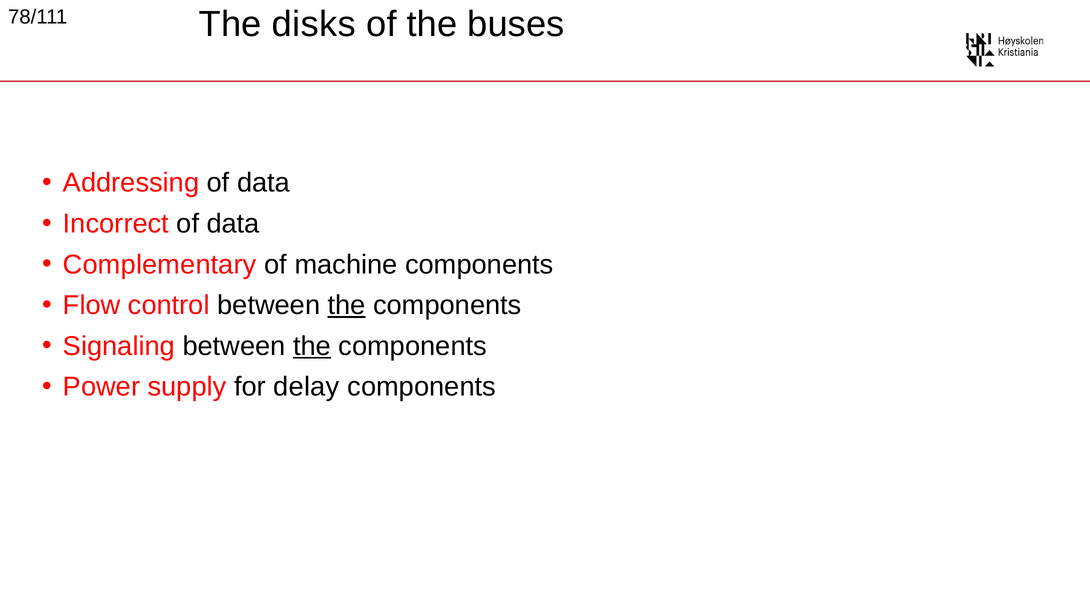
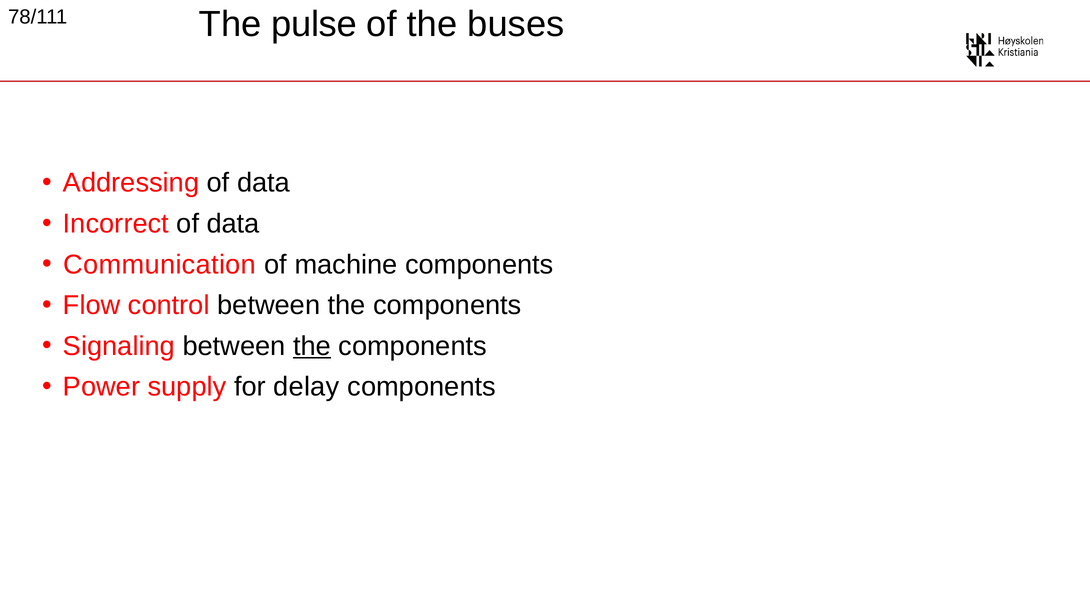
disks: disks -> pulse (314, 24)
Complementary: Complementary -> Communication (160, 265)
the underline: present -> none (347, 305)
